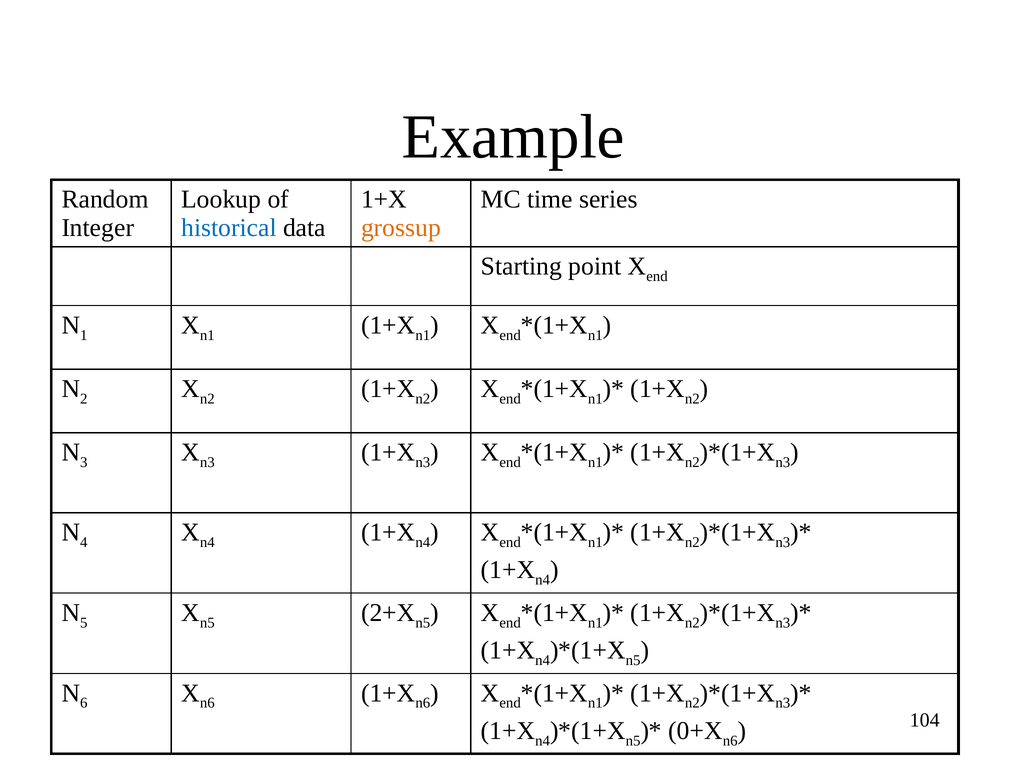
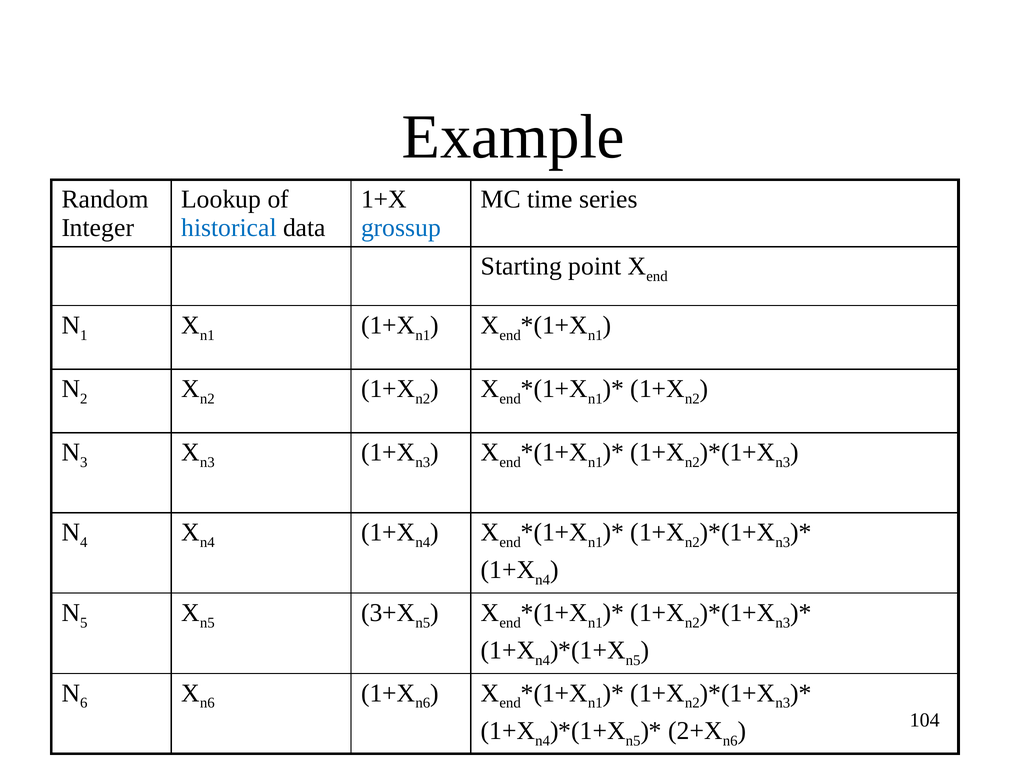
grossup colour: orange -> blue (401, 228)
2+X: 2+X -> 3+X (388, 613)
0+X: 0+X -> 2+X (695, 731)
